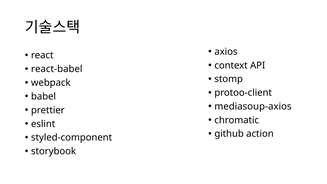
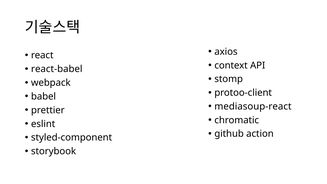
mediasoup-axios: mediasoup-axios -> mediasoup-react (253, 106)
